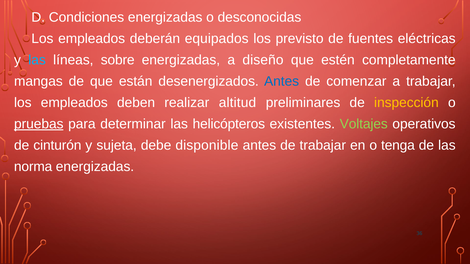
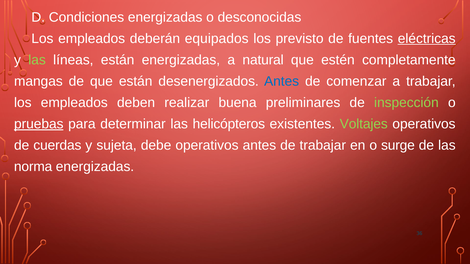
eléctricas underline: none -> present (427, 39)
las colour: light blue -> light green (37, 60)
líneas sobre: sobre -> están (118, 60)
diseño: diseño -> natural (263, 60)
altitud: altitud -> buena (238, 103)
inspección colour: yellow -> light green (406, 103)
cinturón: cinturón -> cuerdas (57, 145)
debe disponible: disponible -> operativos (207, 145)
tenga: tenga -> surge (398, 145)
